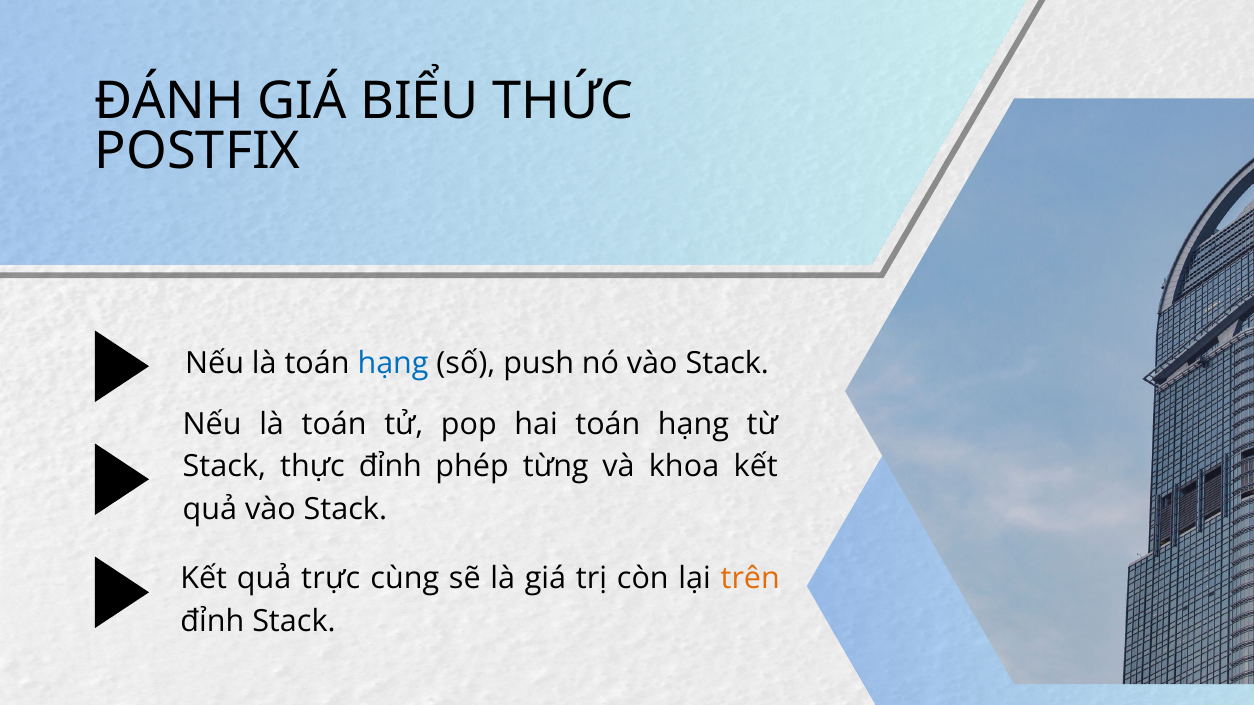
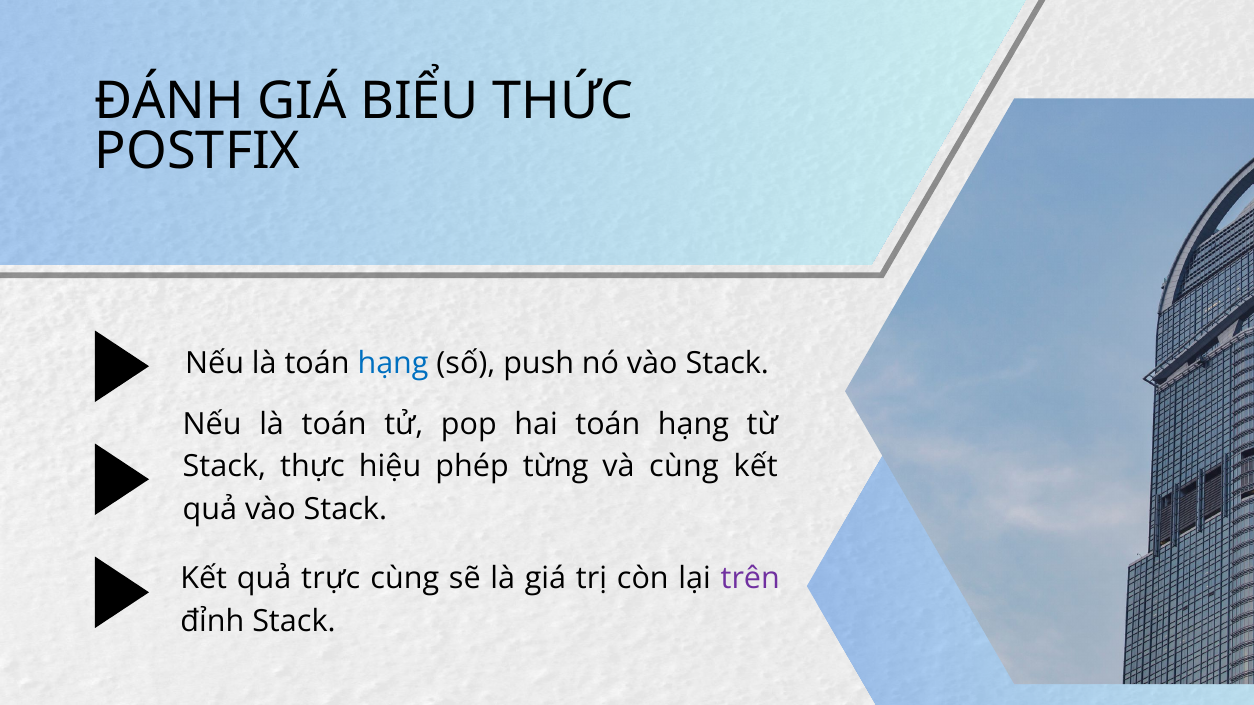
thực đỉnh: đỉnh -> hiệu (390, 467)
và khoa: khoa -> cùng (684, 467)
trên colour: orange -> purple (750, 578)
